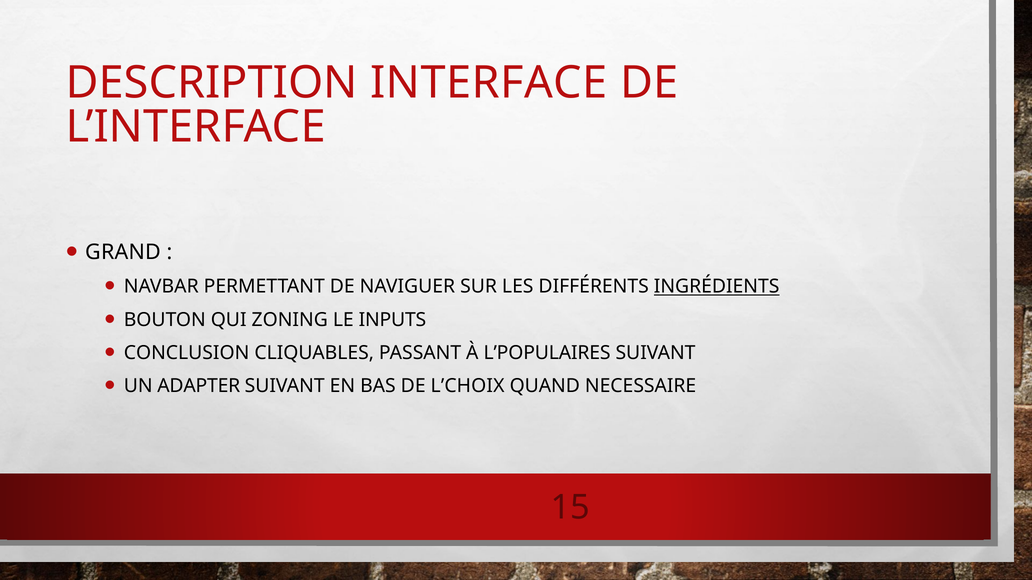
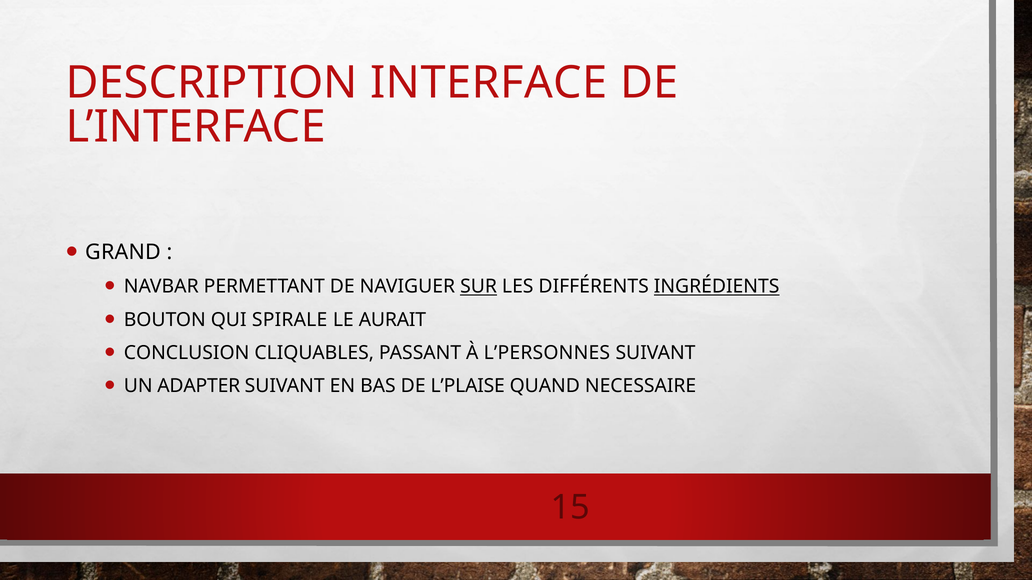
SUR underline: none -> present (479, 287)
ZONING: ZONING -> SPIRALE (290, 320)
INPUTS: INPUTS -> AURAIT (392, 320)
L’POPULAIRES: L’POPULAIRES -> L’PERSONNES (547, 353)
L’CHOIX: L’CHOIX -> L’PLAISE (468, 386)
